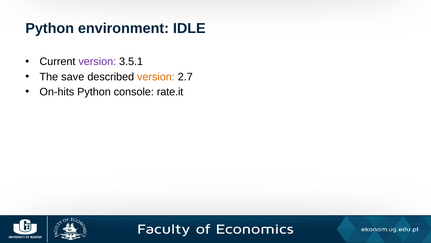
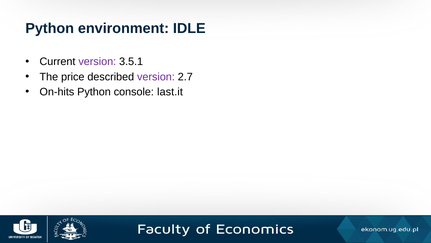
save: save -> price (73, 77)
version colour: orange -> purple (156, 77)
rate.it: rate.it -> last.it (170, 92)
